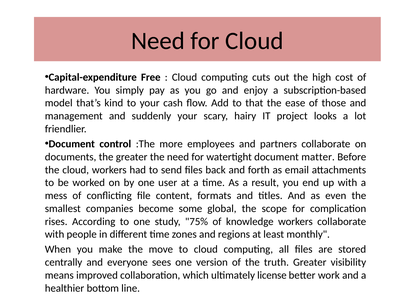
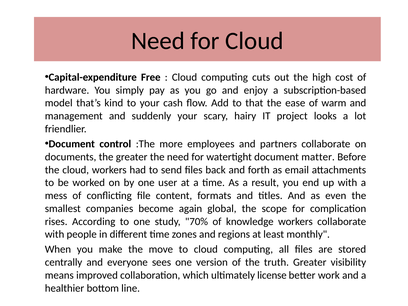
those: those -> warm (334, 103)
some: some -> again (190, 209)
75%: 75% -> 70% (197, 221)
